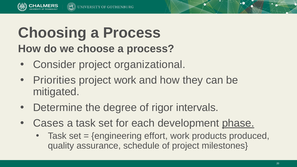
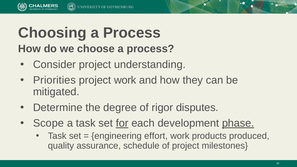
organizational: organizational -> understanding (150, 65)
intervals: intervals -> disputes (197, 108)
Cases: Cases -> Scope (48, 123)
for underline: none -> present (122, 123)
